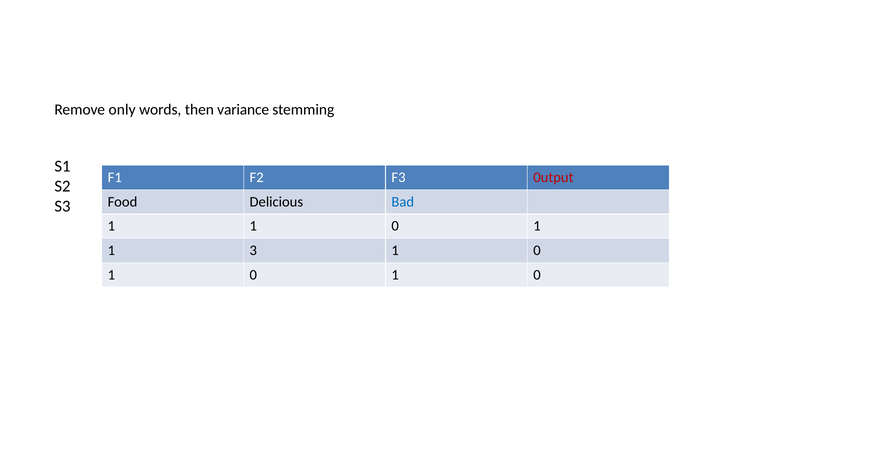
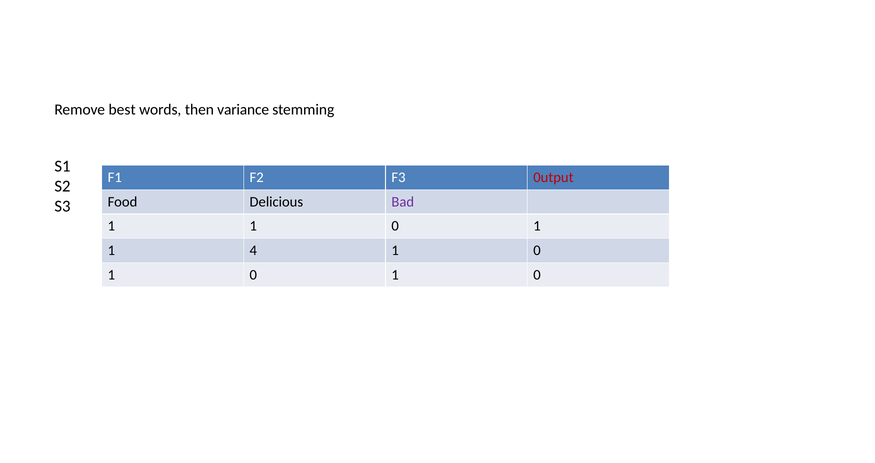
only: only -> best (122, 110)
Bad colour: blue -> purple (403, 202)
3: 3 -> 4 (253, 251)
